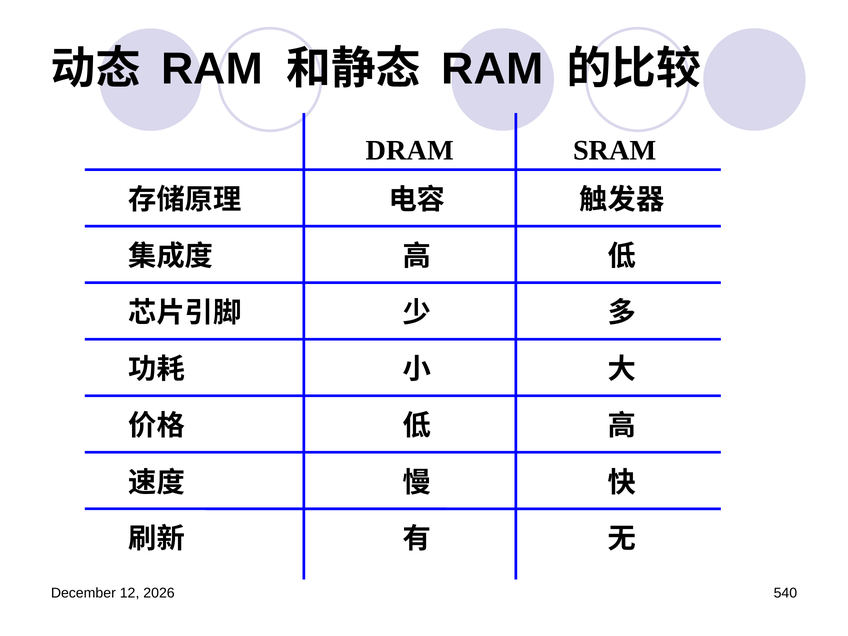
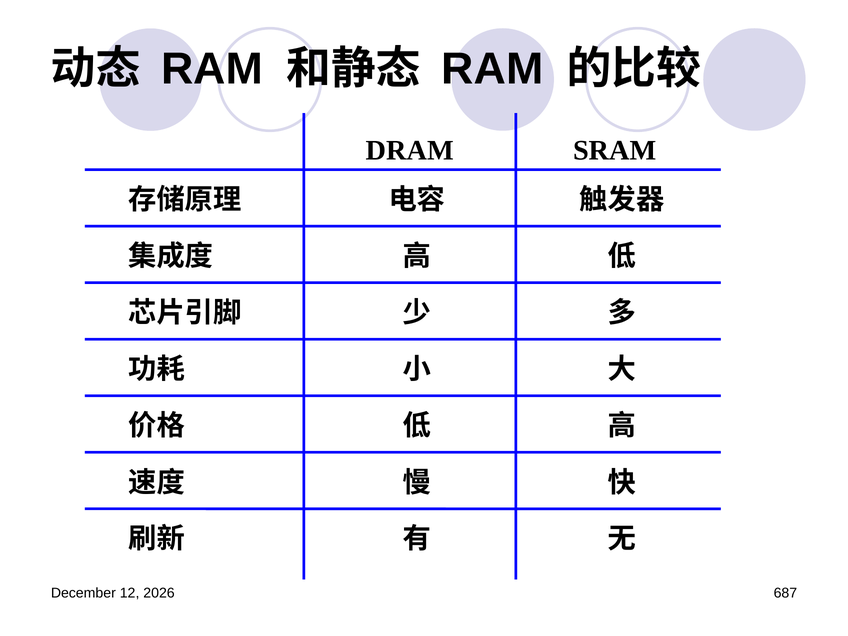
540: 540 -> 687 (785, 593)
